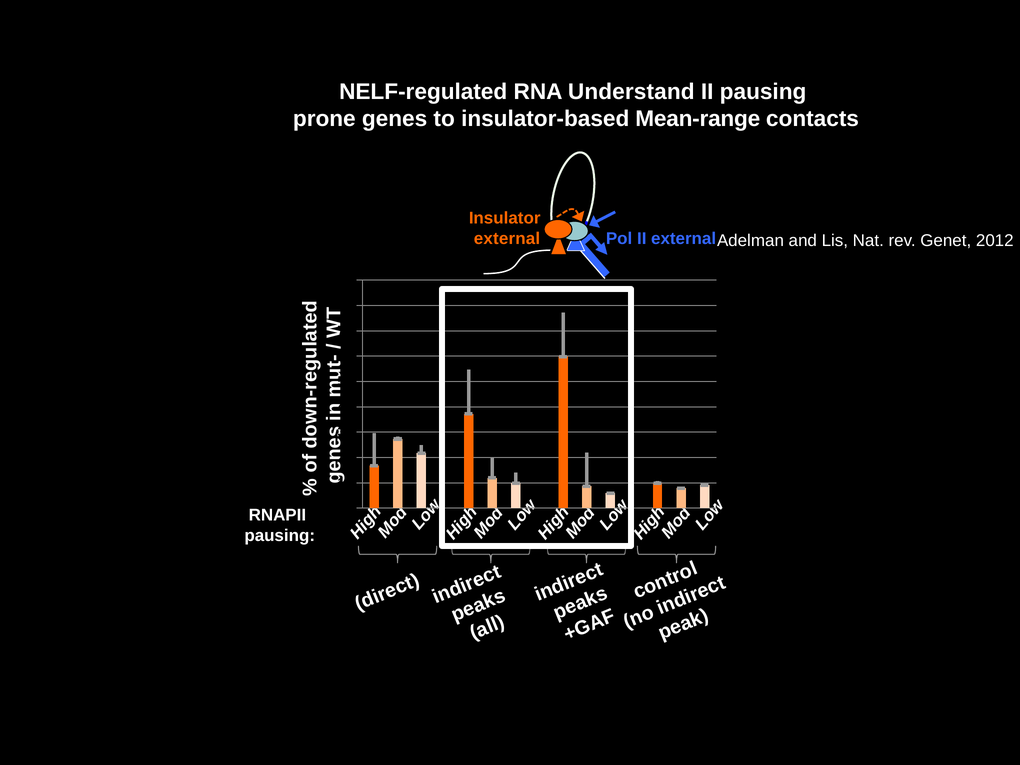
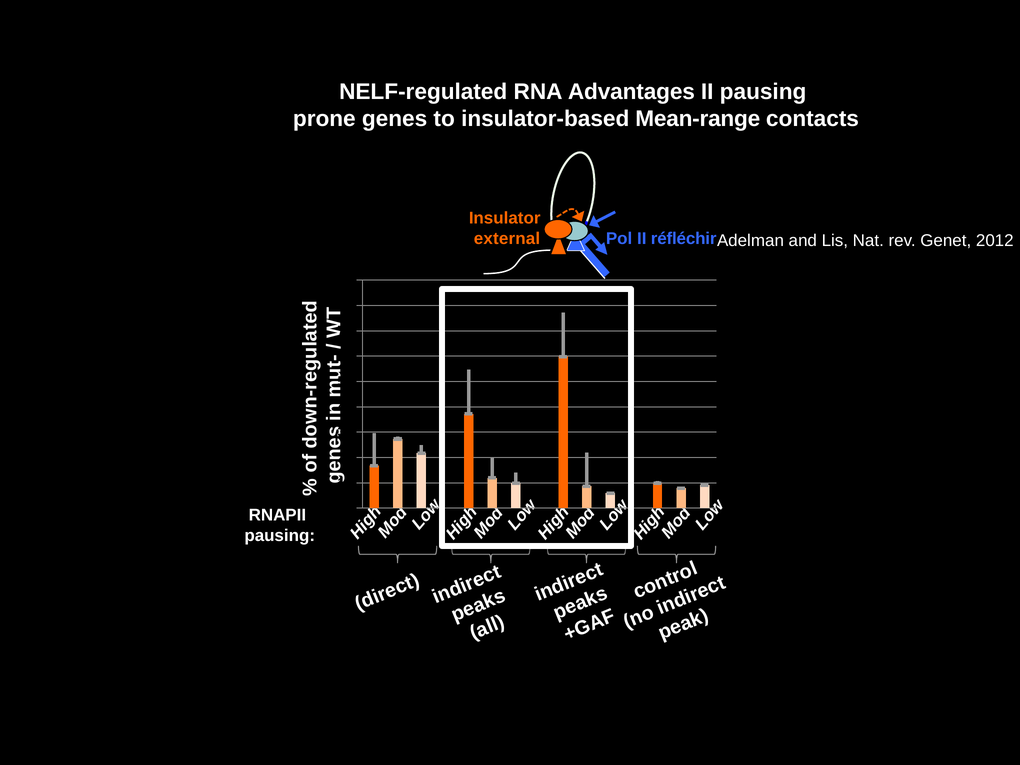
Understand: Understand -> Advantages (631, 92)
II external: external -> réfléchir (684, 239)
